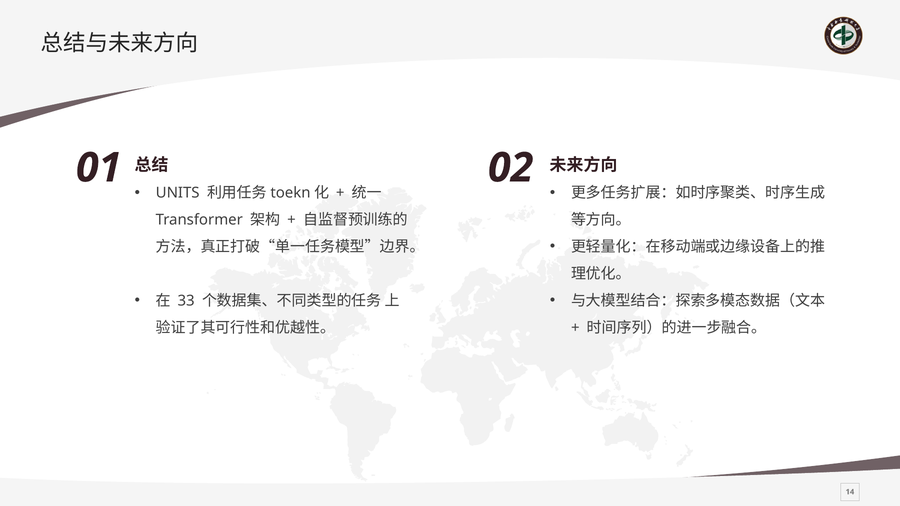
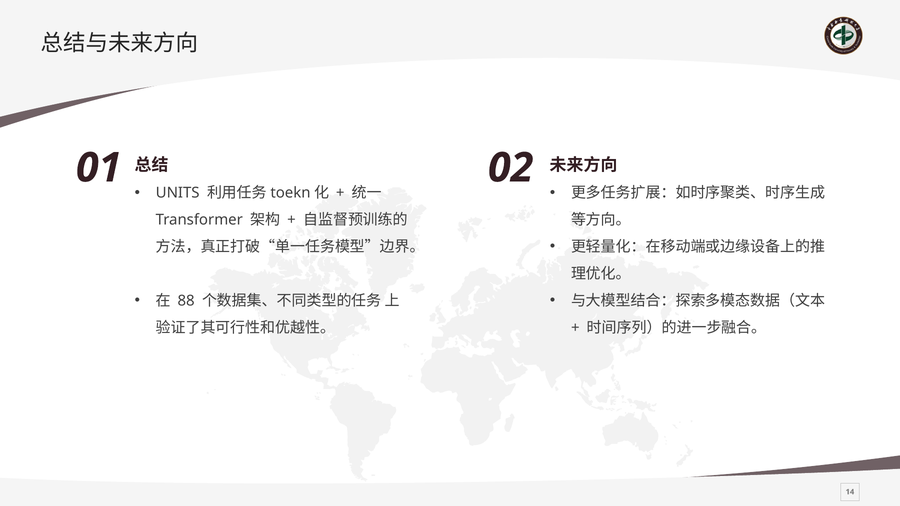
33: 33 -> 88 (186, 301)
